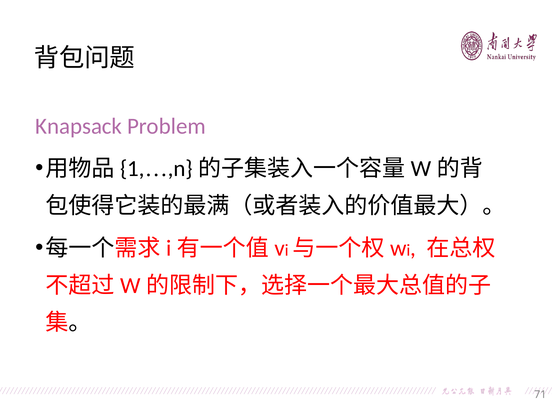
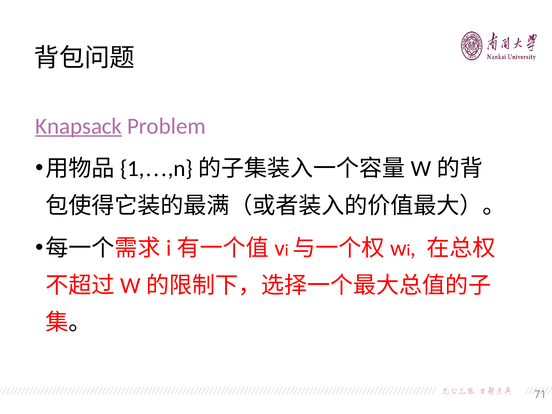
Knapsack underline: none -> present (79, 126)
